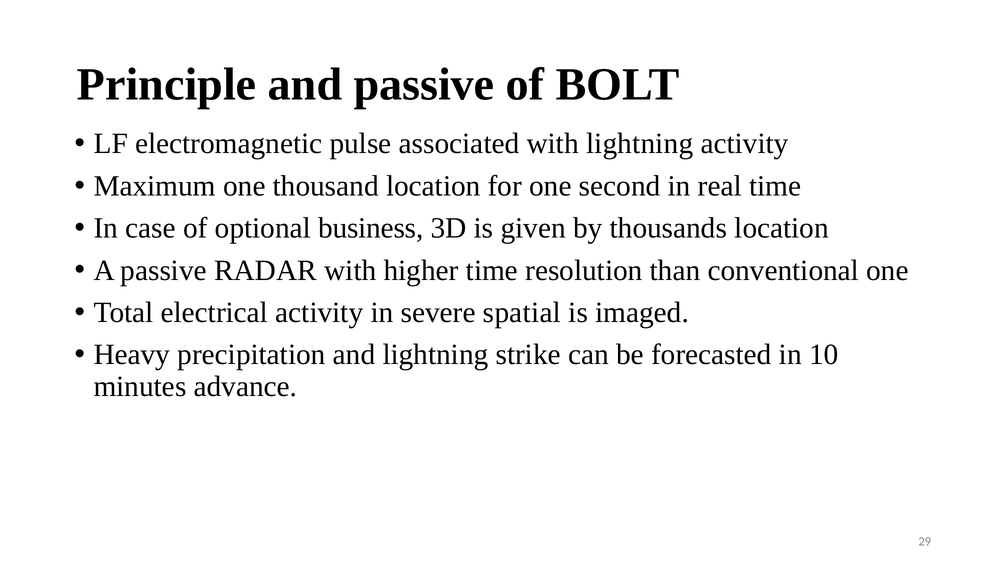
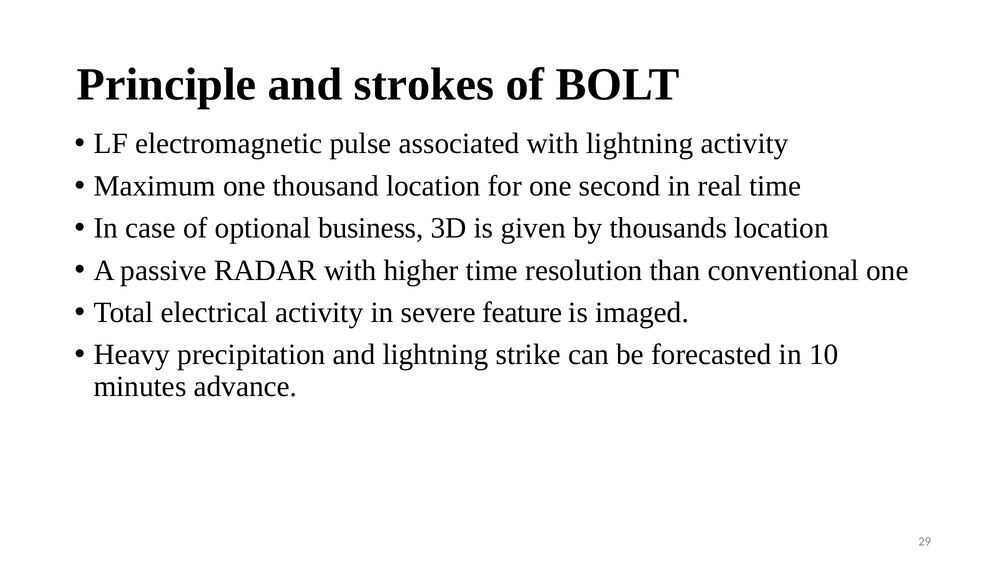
and passive: passive -> strokes (424, 85)
spatial: spatial -> feature (522, 313)
